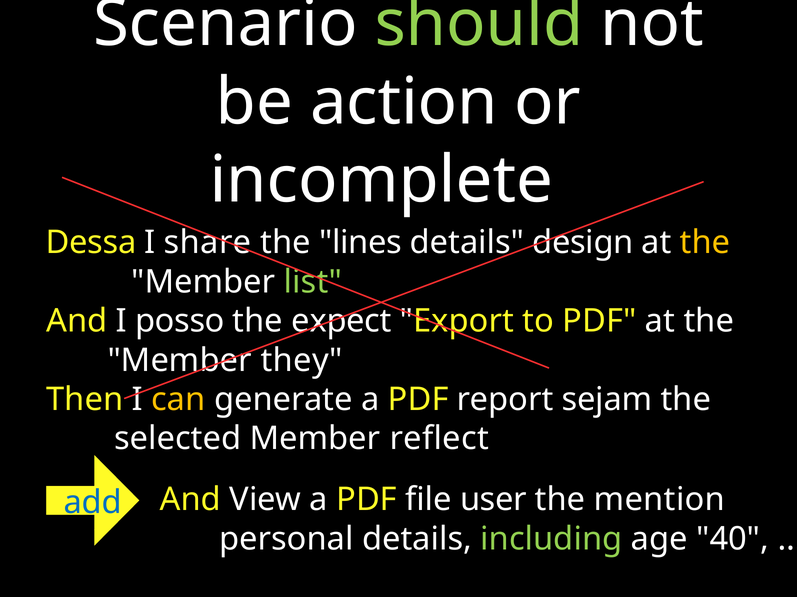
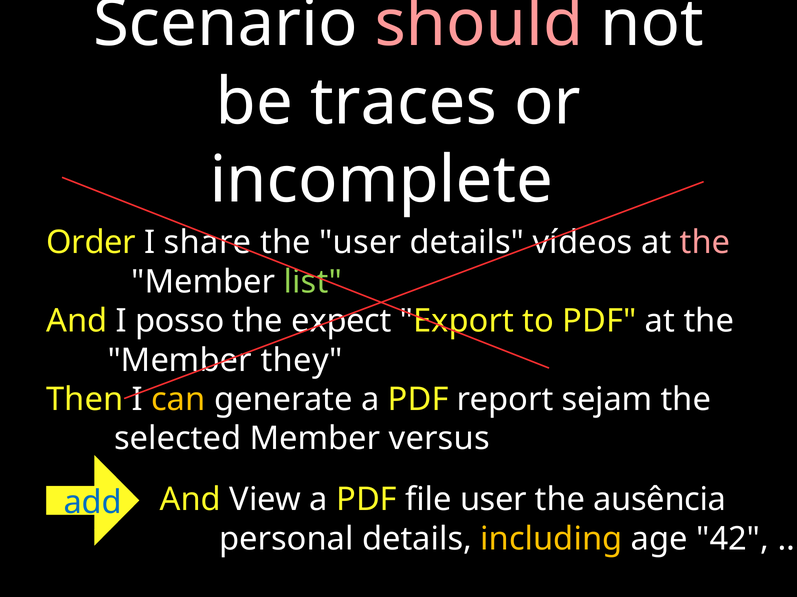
should colour: light green -> pink (479, 24)
action: action -> traces (404, 102)
Dessa: Dessa -> Order (91, 243)
the lines: lines -> user (360, 243)
design: design -> vídeos (583, 243)
the colour: yellow -> pink (705, 243)
reflect: reflect -> versus (439, 439)
mention: mention -> ausência (660, 500)
including colour: light green -> yellow (551, 539)
40: 40 -> 42 (733, 539)
